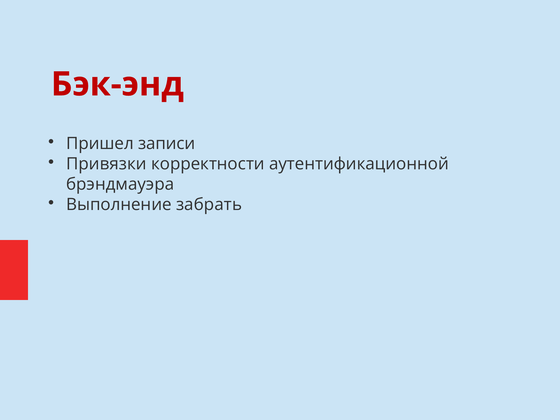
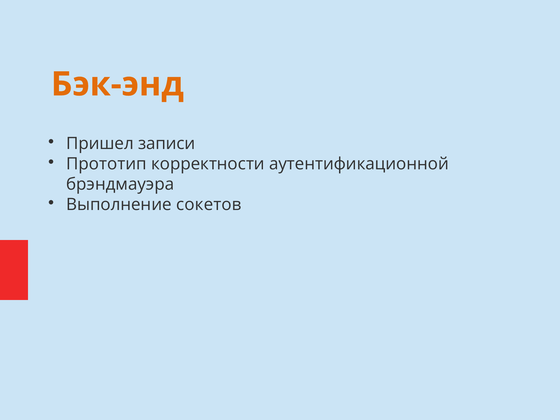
Бэк-энд colour: red -> orange (117, 84)
Привязки: Привязки -> Прототип (106, 164)
забрать: забрать -> сокетов (209, 205)
